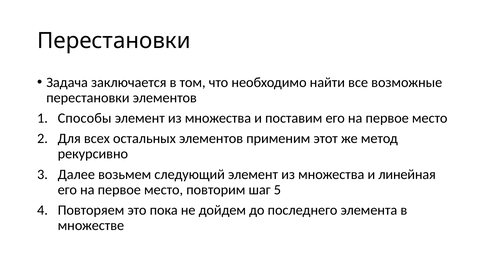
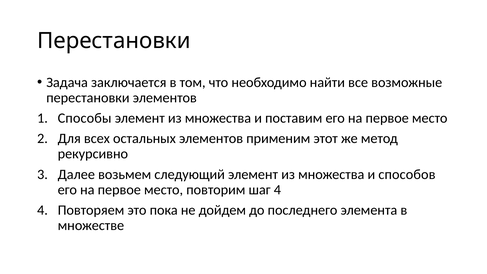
линейная: линейная -> способов (407, 174)
шаг 5: 5 -> 4 (277, 190)
